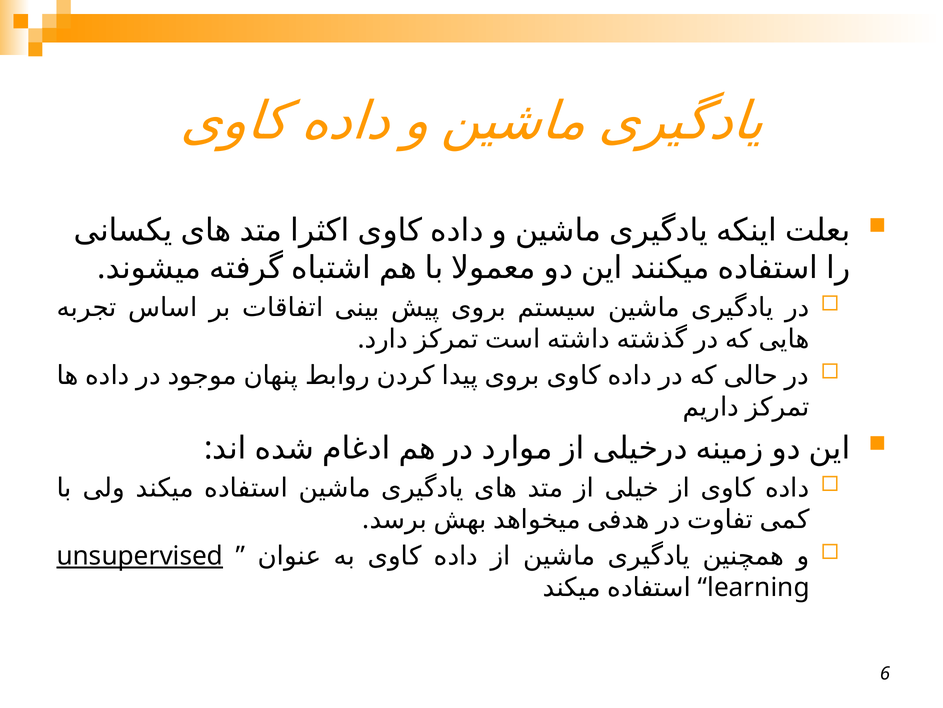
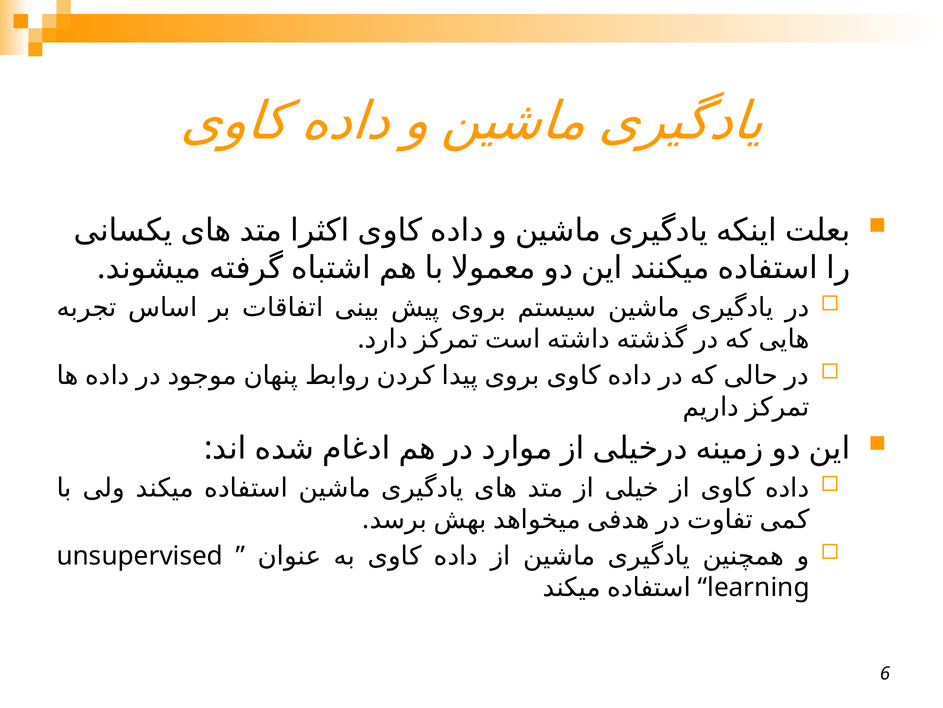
unsupervised underline: present -> none (140, 556)
